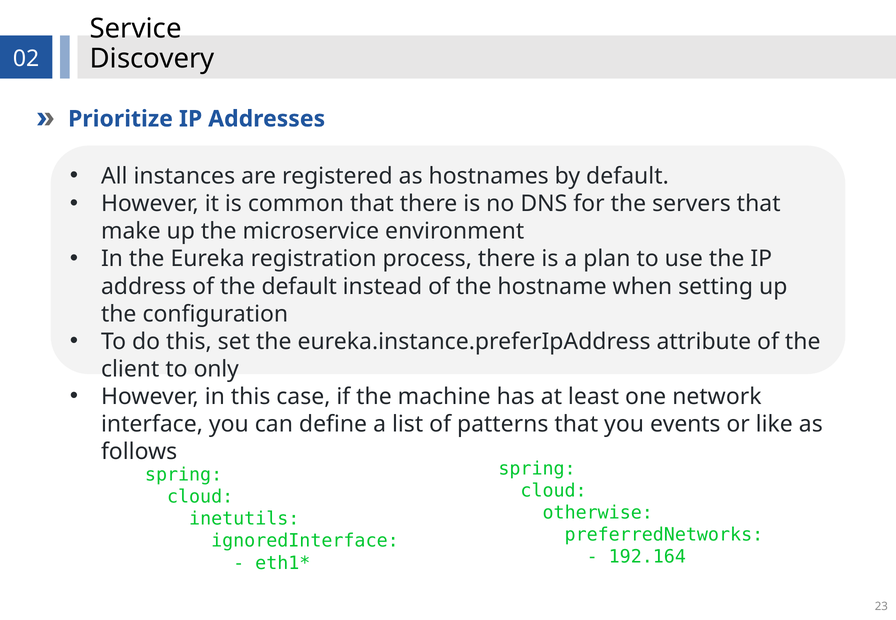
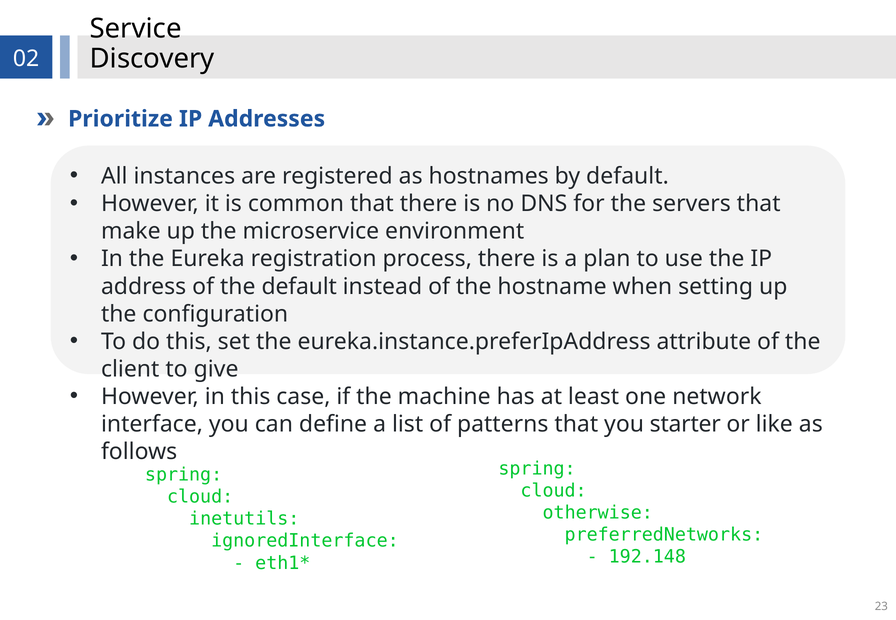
only: only -> give (216, 369)
events: events -> starter (685, 424)
192.164: 192.164 -> 192.148 (647, 557)
